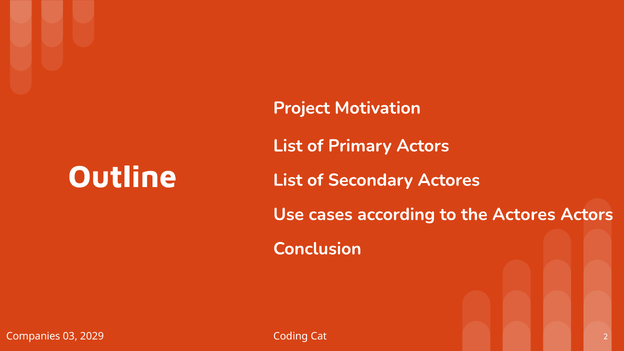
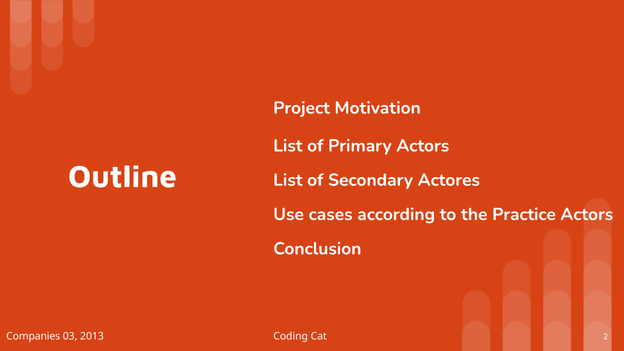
the Actores: Actores -> Practice (524, 214)
2029: 2029 -> 2013 (92, 336)
